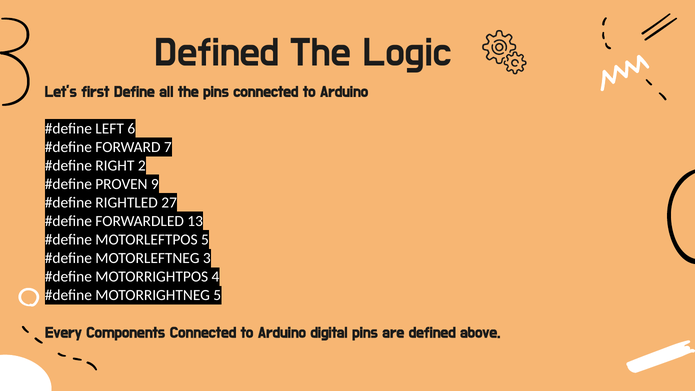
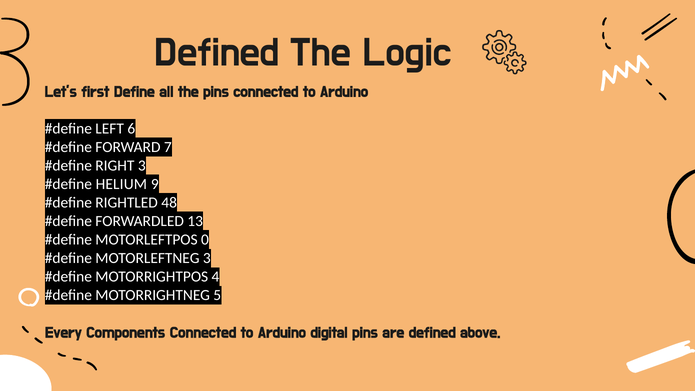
RIGHT 2: 2 -> 3 (142, 166)
PROVEN: PROVEN -> HELIUM (121, 184)
27: 27 -> 48 (169, 203)
MOTORLEFTPOS 5: 5 -> 0 (205, 240)
